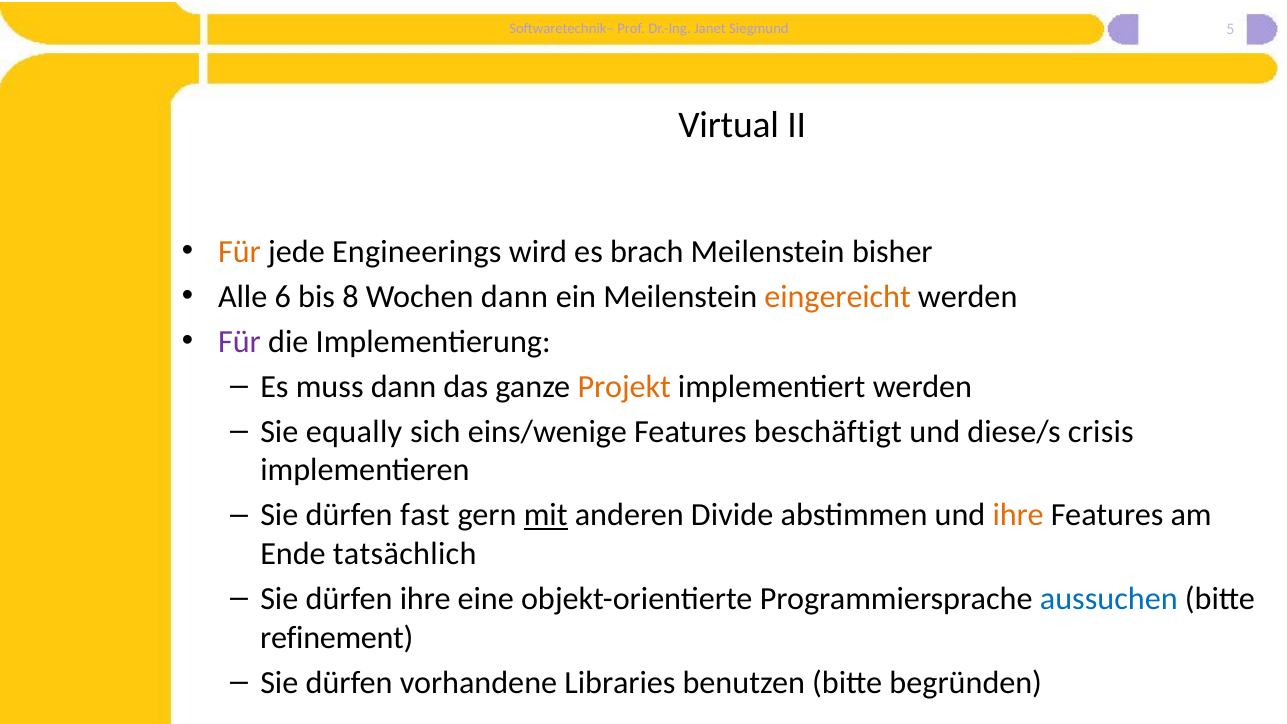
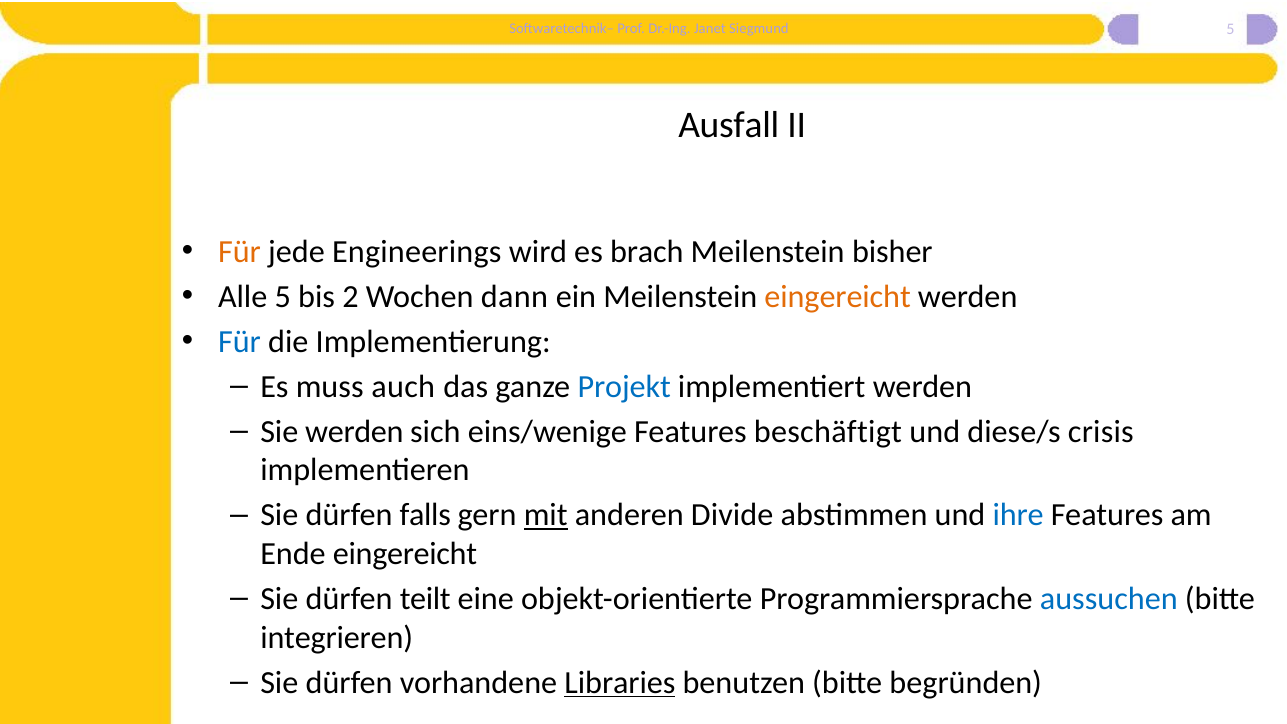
Virtual: Virtual -> Ausfall (729, 125)
Alle 6: 6 -> 5 (283, 297)
8: 8 -> 2 (350, 297)
Für colour: purple -> blue (239, 342)
muss dann: dann -> auch (403, 387)
Projekt colour: orange -> blue (624, 387)
Sie equally: equally -> werden (354, 432)
fast: fast -> falls (425, 515)
ihre colour: orange -> blue (1018, 515)
Ende tatsächlich: tatsächlich -> eingereicht (405, 554)
dürfen ihre: ihre -> teilt (425, 599)
refinement: refinement -> integrieren (337, 638)
Libraries underline: none -> present (620, 683)
